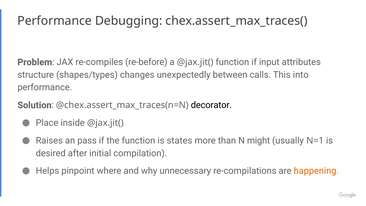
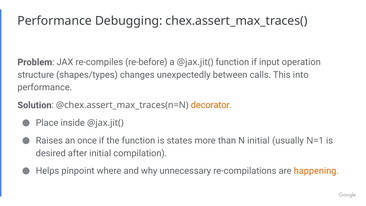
attributes: attributes -> operation (301, 62)
decorator colour: black -> orange (211, 105)
pass: pass -> once (87, 141)
N might: might -> initial (258, 141)
